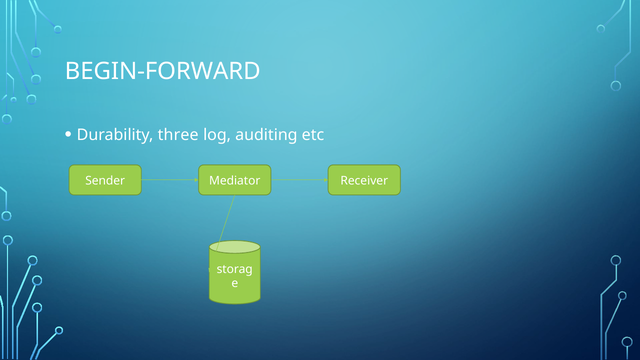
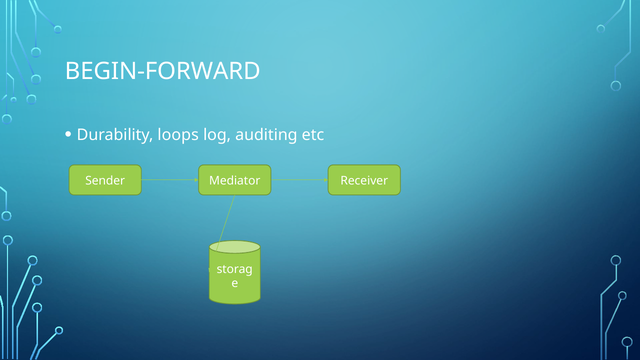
three: three -> loops (178, 135)
